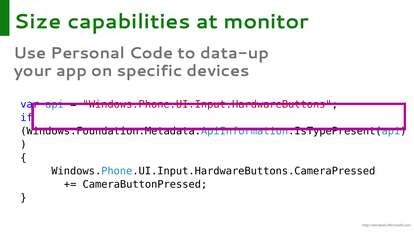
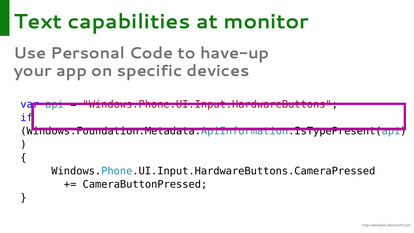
Size: Size -> Text (38, 22)
data-up: data-up -> have-up (235, 53)
